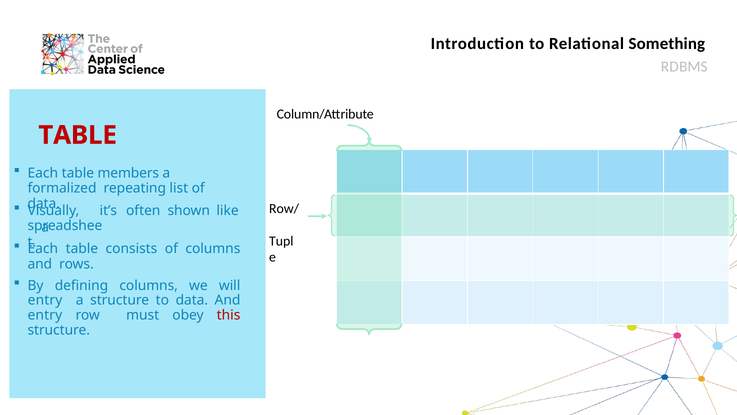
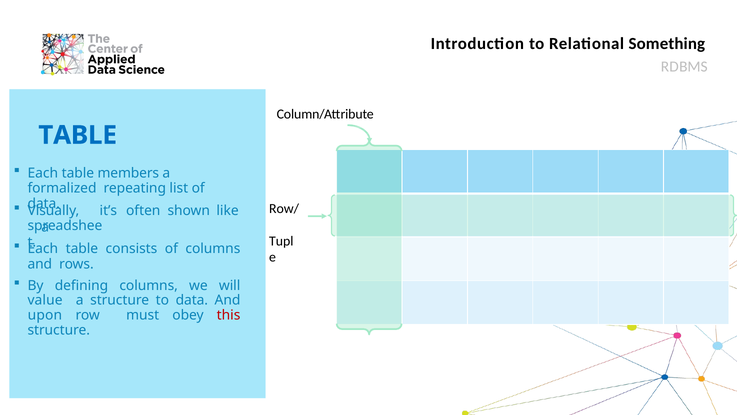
TABLE colour: red -> blue (78, 135)
entry: entry -> value (45, 300)
entry: entry -> upon (45, 315)
